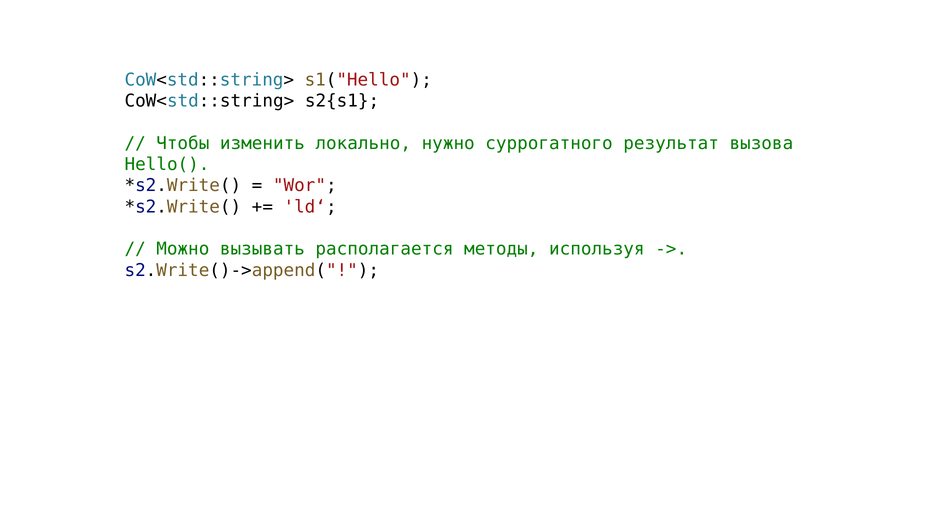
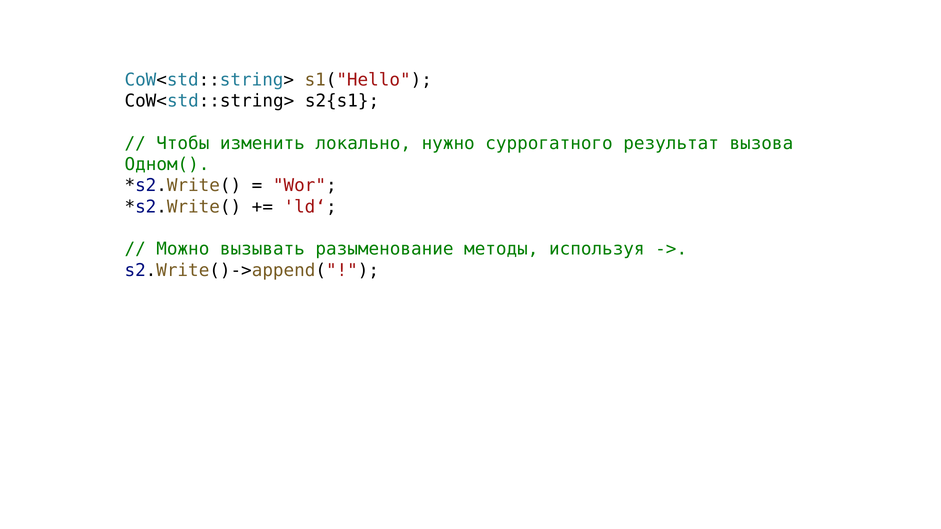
Hello(: Hello( -> Одном( (167, 165)
располагается: располагается -> разыменование (385, 249)
